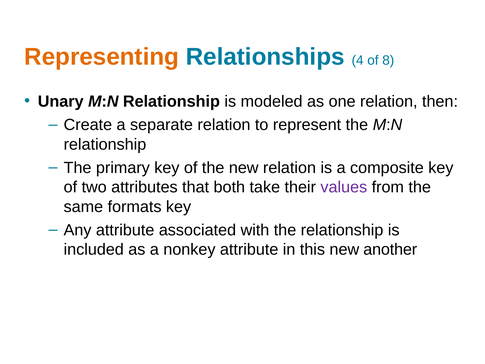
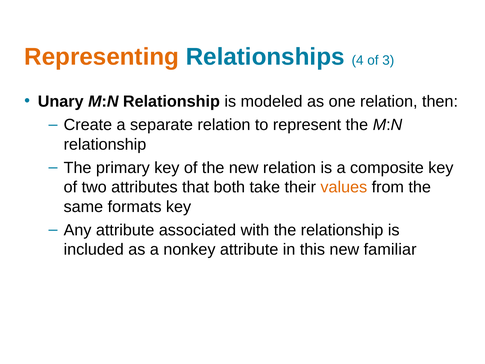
8: 8 -> 3 (388, 60)
values colour: purple -> orange (344, 187)
another: another -> familiar (390, 249)
